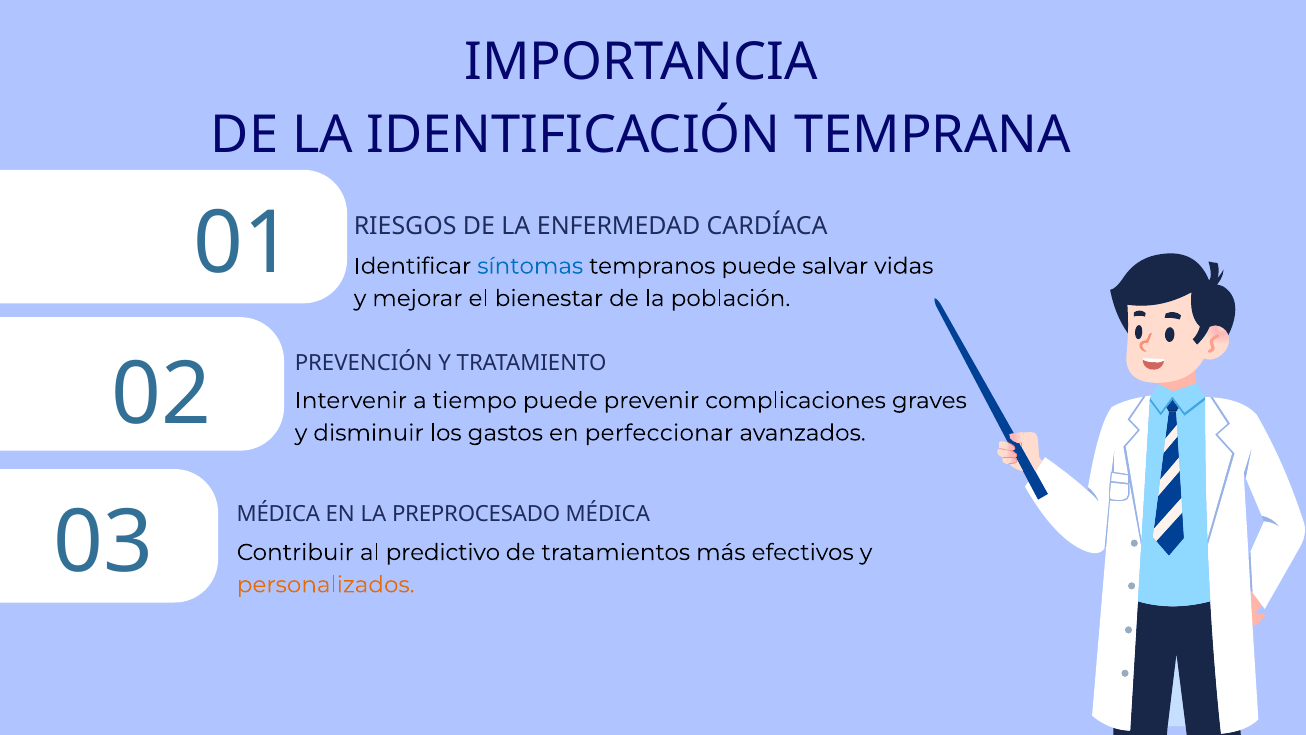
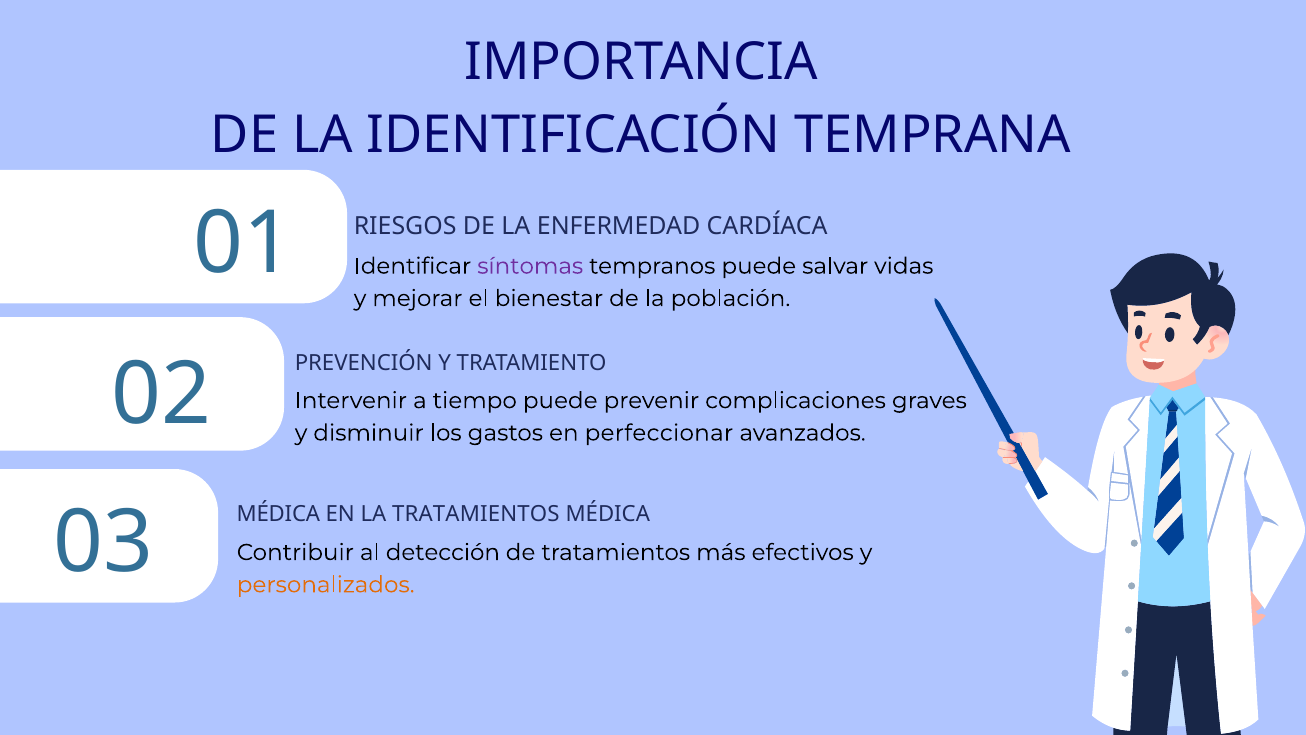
síntomas colour: blue -> purple (530, 266)
LA PREPROCESADO: PREPROCESADO -> TRATAMIENTOS (476, 514)
predictivo: predictivo -> detección (443, 552)
